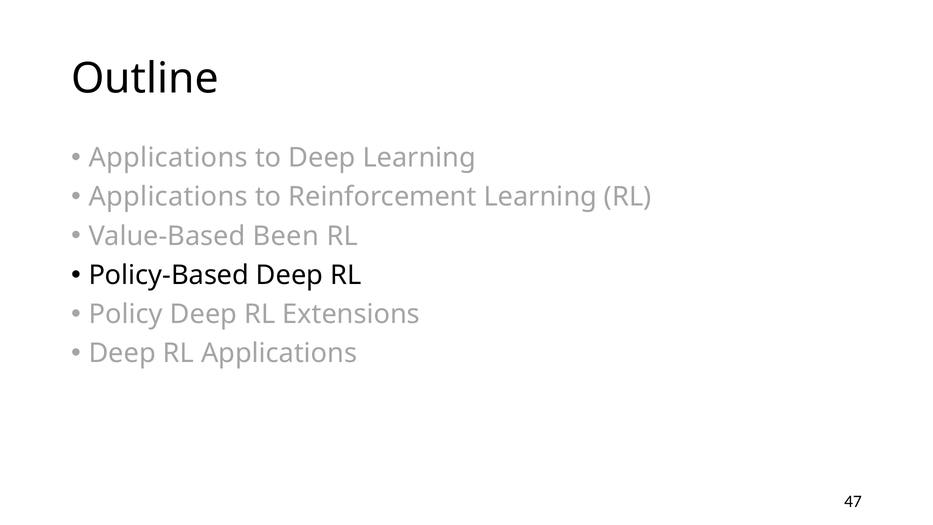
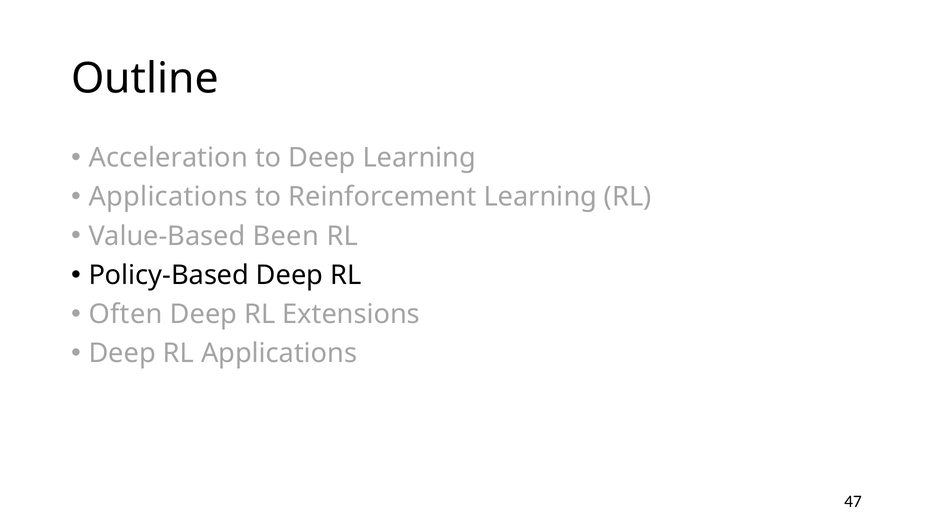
Applications: Applications -> Acceleration (168, 158)
Policy: Policy -> Often (126, 314)
